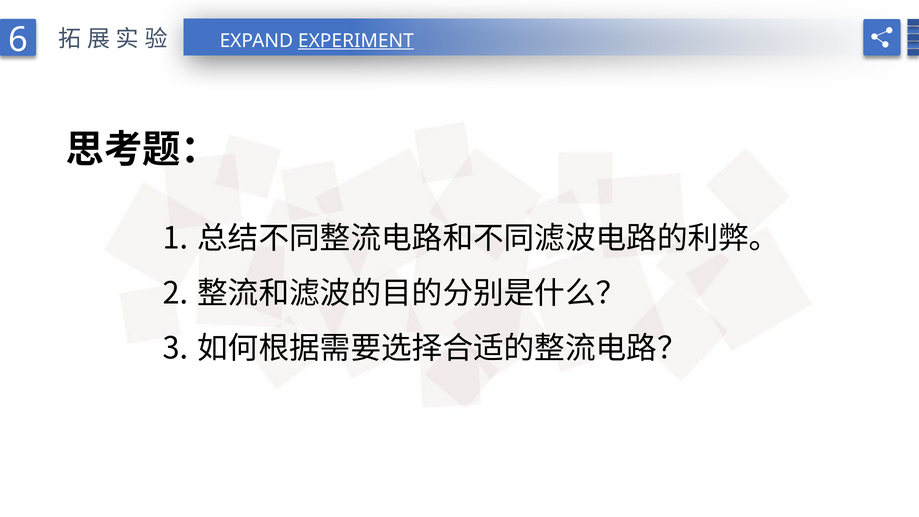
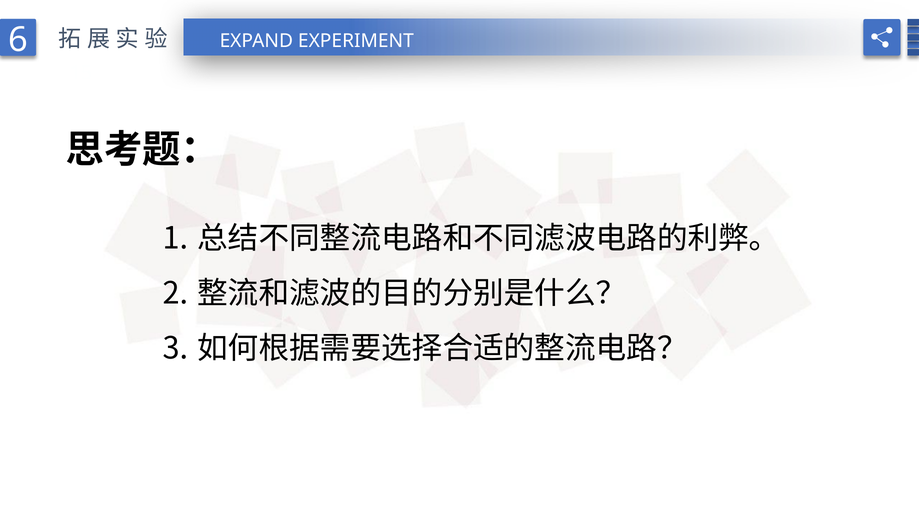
EXPERIMENT underline: present -> none (356, 41)
